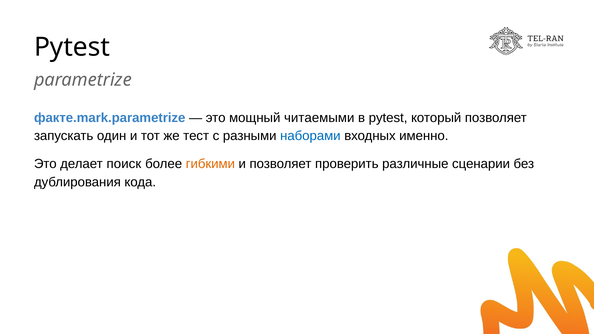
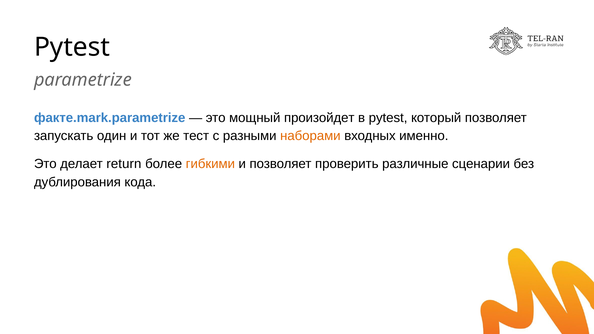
читаемыми: читаемыми -> произойдет (319, 118)
наборами colour: blue -> orange (310, 136)
поиск: поиск -> return (124, 164)
